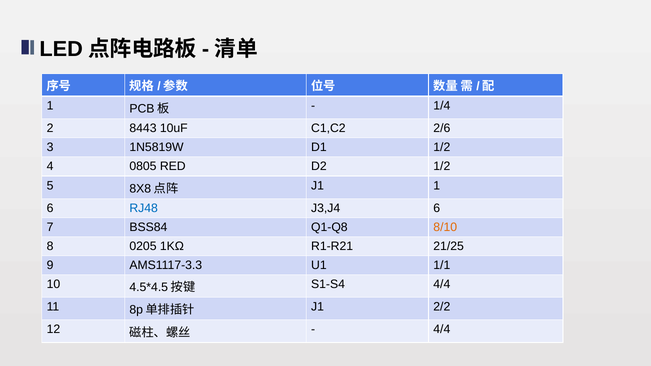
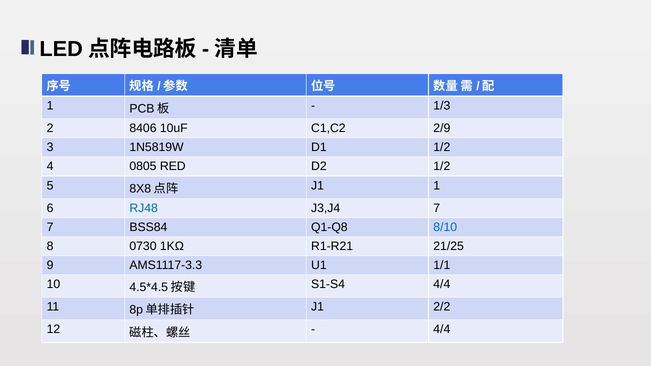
1/4: 1/4 -> 1/3 (442, 106)
8443: 8443 -> 8406 (143, 128)
2/6: 2/6 -> 2/9 (442, 128)
J3,J4 6: 6 -> 7 (437, 208)
8/10 colour: orange -> blue (445, 227)
0205: 0205 -> 0730 (143, 246)
